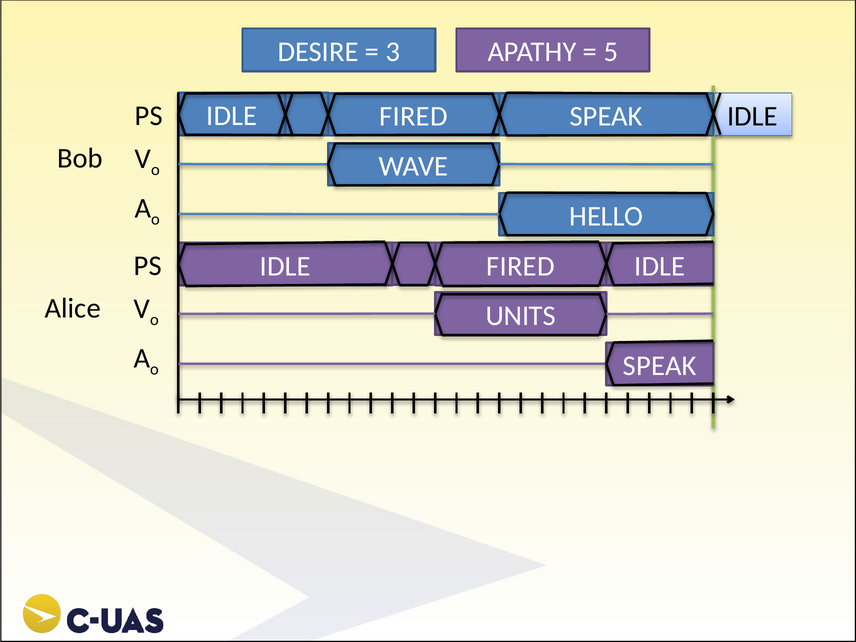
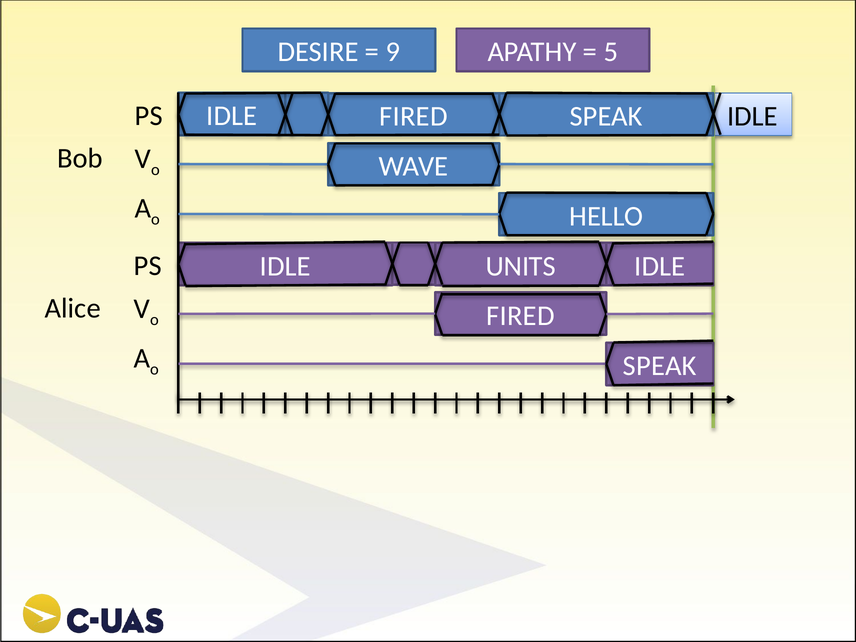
3: 3 -> 9 (393, 52)
FIRED: FIRED -> UNITS (521, 266)
UNITS: UNITS -> FIRED (520, 316)
